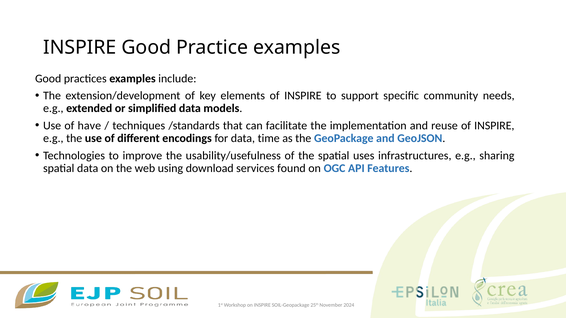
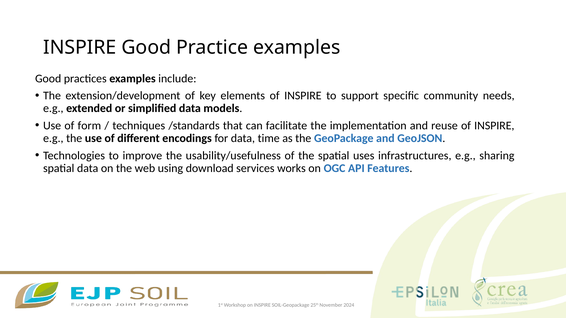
have: have -> form (89, 126)
found: found -> works (291, 168)
